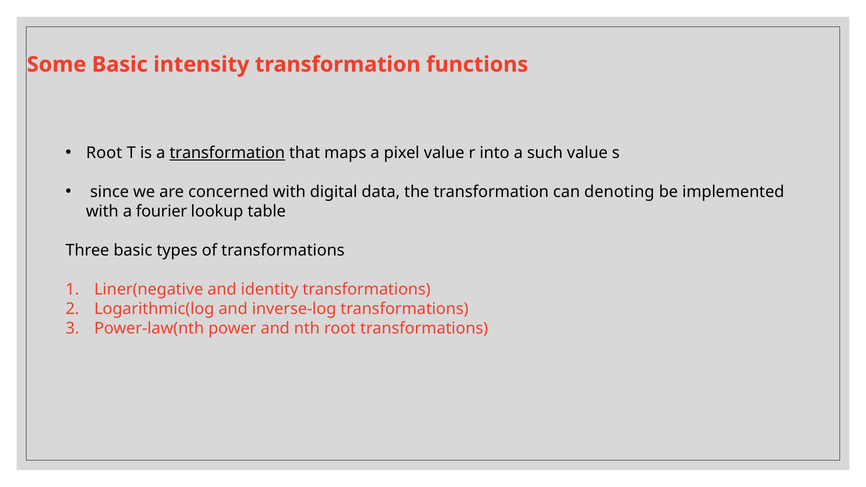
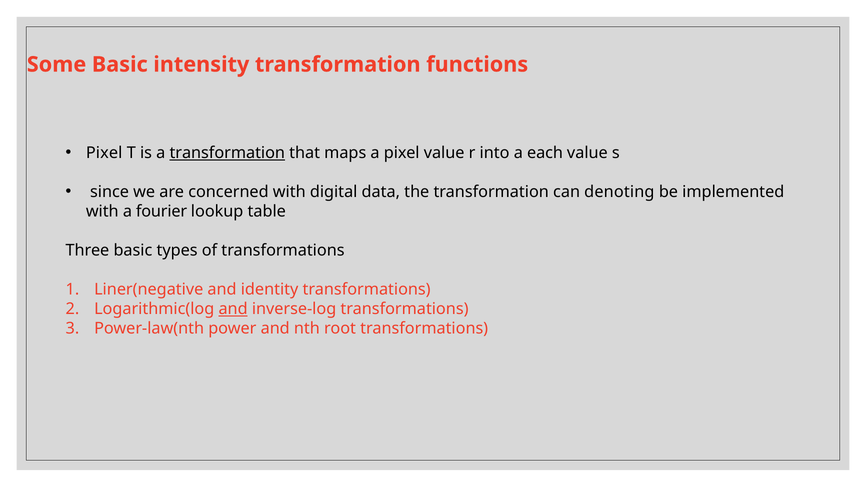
Root: Root -> Pixel (104, 153)
such: such -> each (545, 153)
and underline: none -> present (233, 309)
